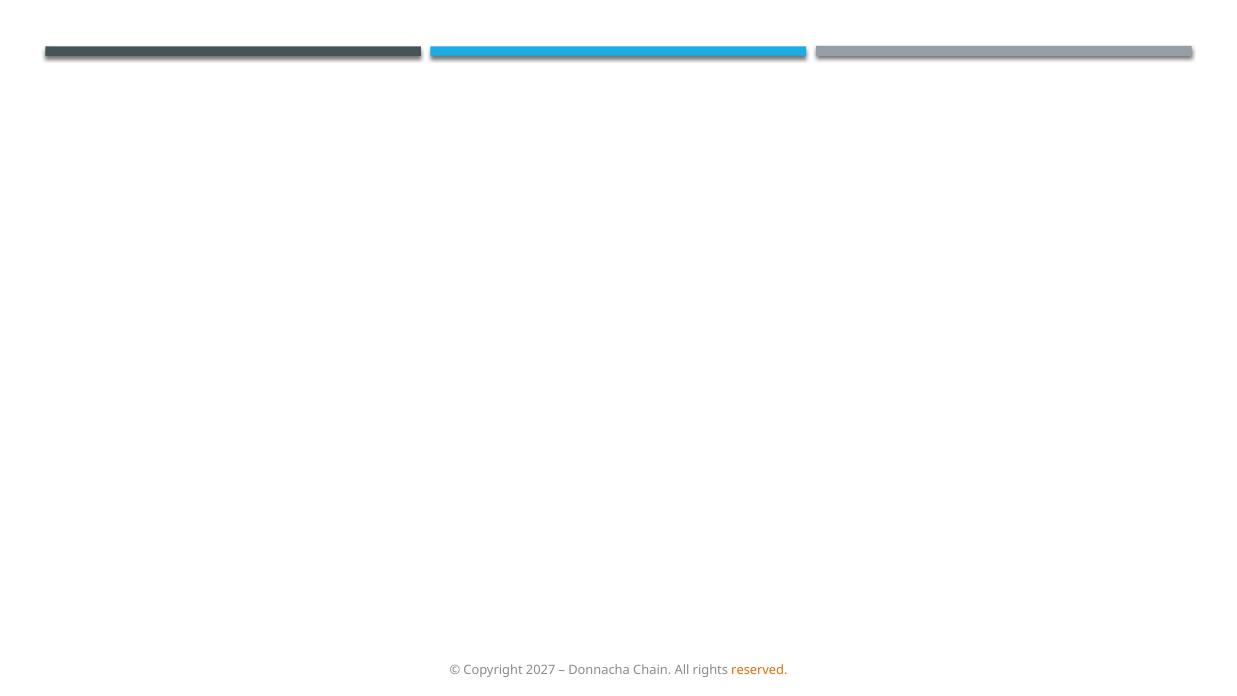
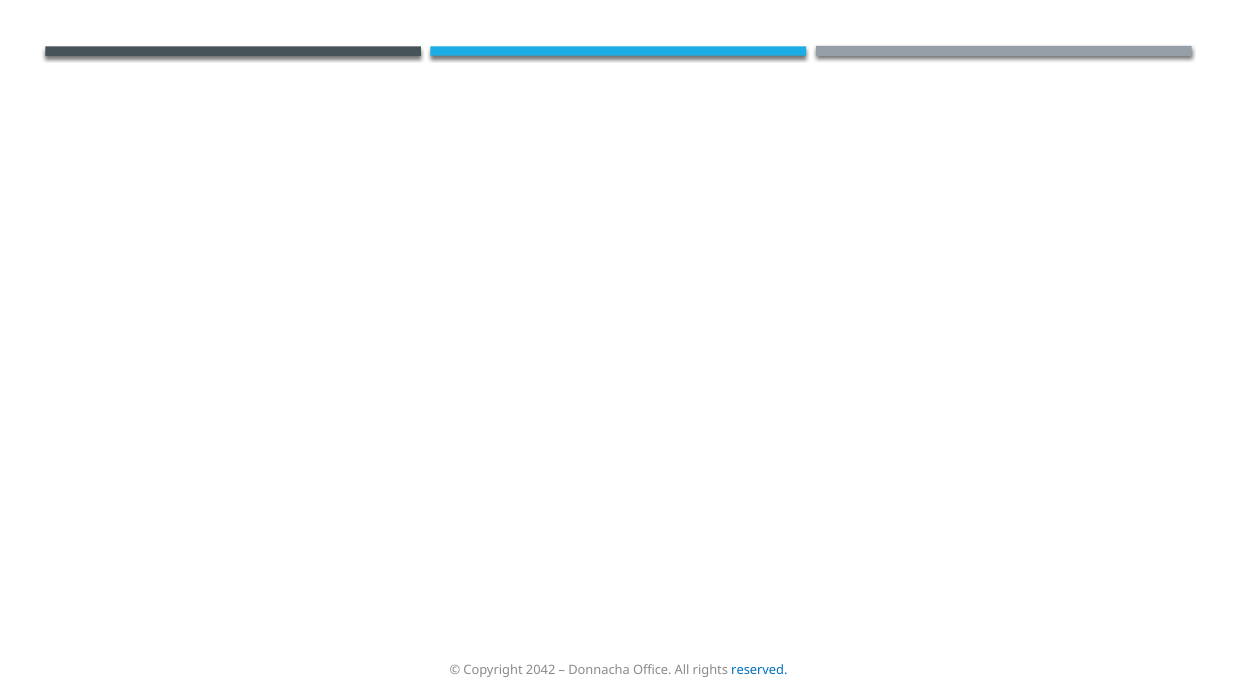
2027: 2027 -> 2042 (541, 670)
Chain: Chain -> Office (652, 670)
reserved colour: orange -> blue (759, 670)
